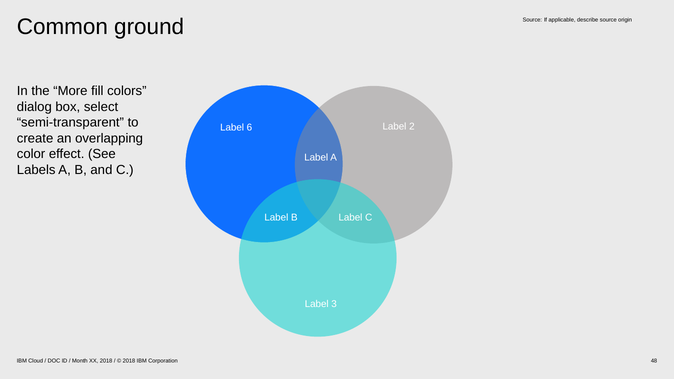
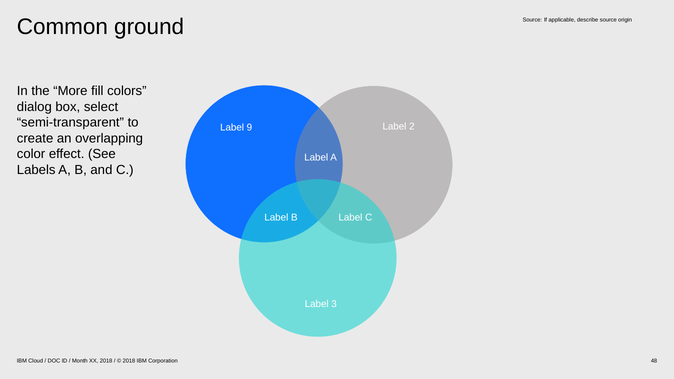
6: 6 -> 9 (249, 127)
